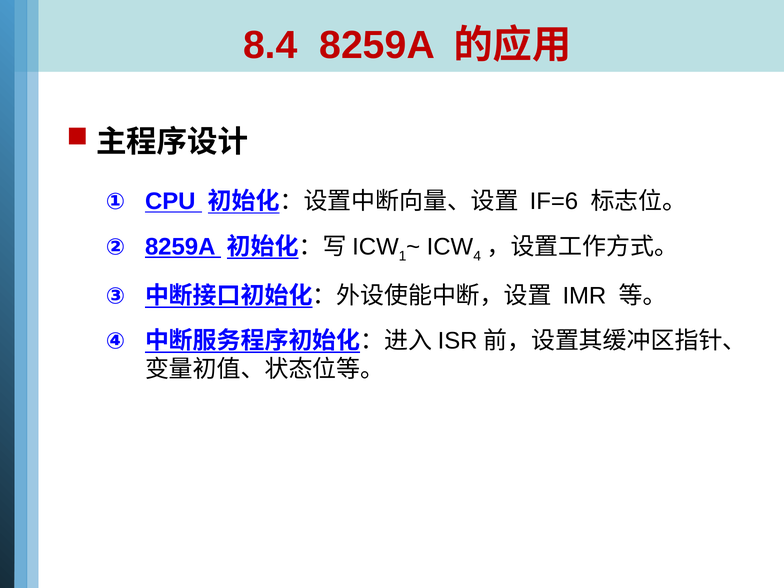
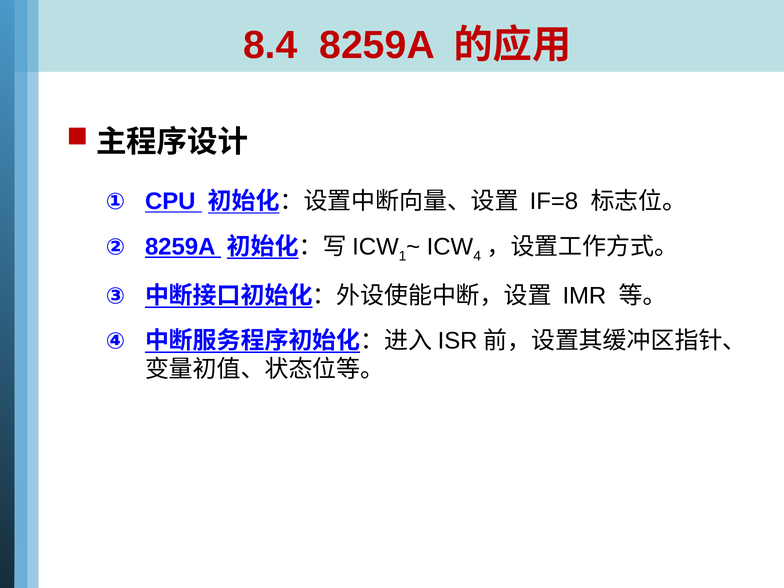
IF=6: IF=6 -> IF=8 (554, 201)
